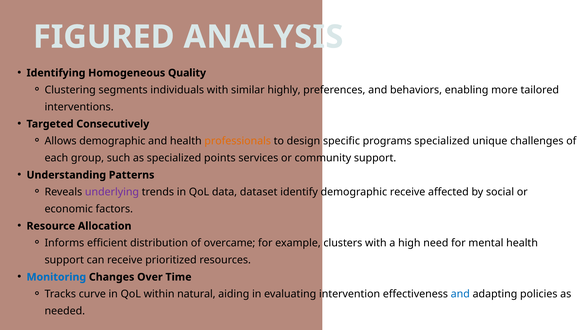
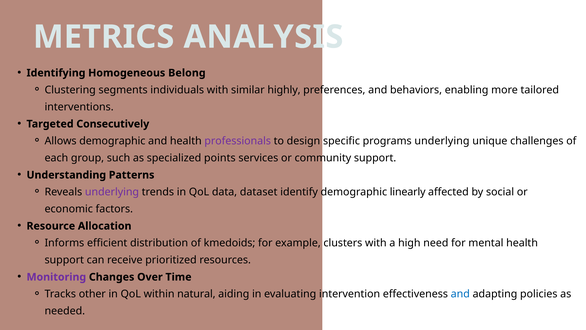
FIGURED: FIGURED -> METRICS (104, 37)
Quality: Quality -> Belong (187, 73)
professionals colour: orange -> purple (238, 141)
programs specialized: specialized -> underlying (442, 141)
demographic receive: receive -> linearly (408, 192)
overcame: overcame -> kmedoids (230, 243)
Monitoring colour: blue -> purple (56, 277)
curve: curve -> other (92, 294)
